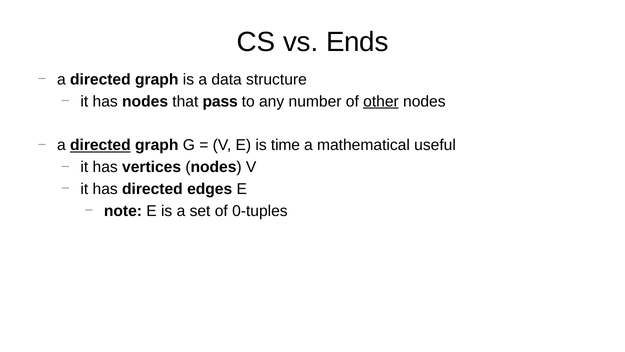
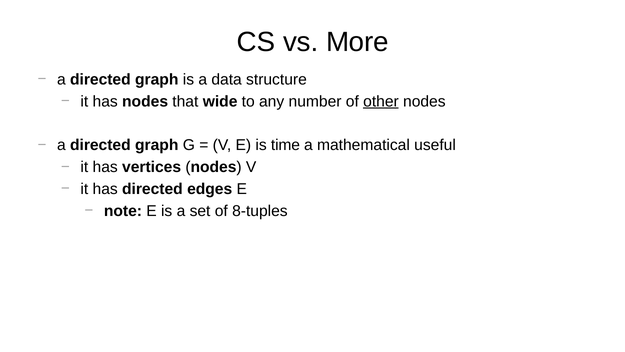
Ends: Ends -> More (357, 42)
pass: pass -> wide (220, 101)
directed underline: present -> none (100, 145)
0-tuples: 0-tuples -> 8-tuples (260, 211)
